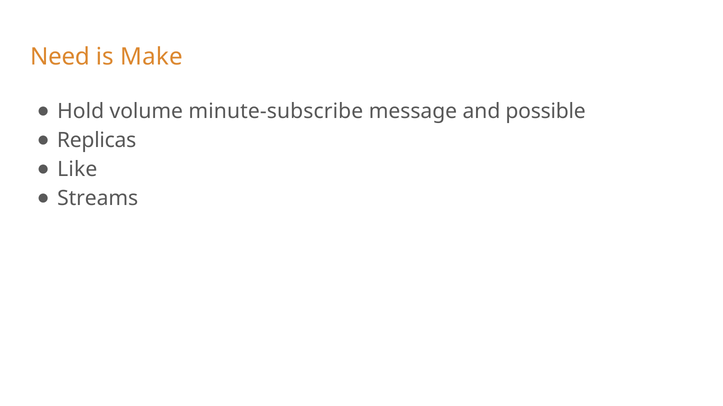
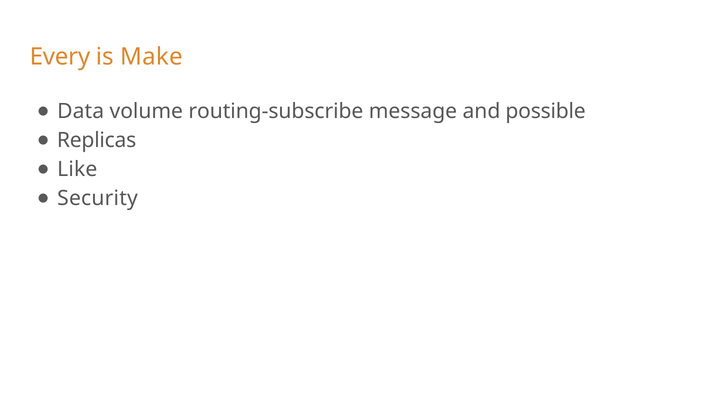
Need: Need -> Every (60, 57)
Hold: Hold -> Data (81, 112)
minute-subscribe: minute-subscribe -> routing-subscribe (276, 112)
Streams: Streams -> Security (98, 199)
